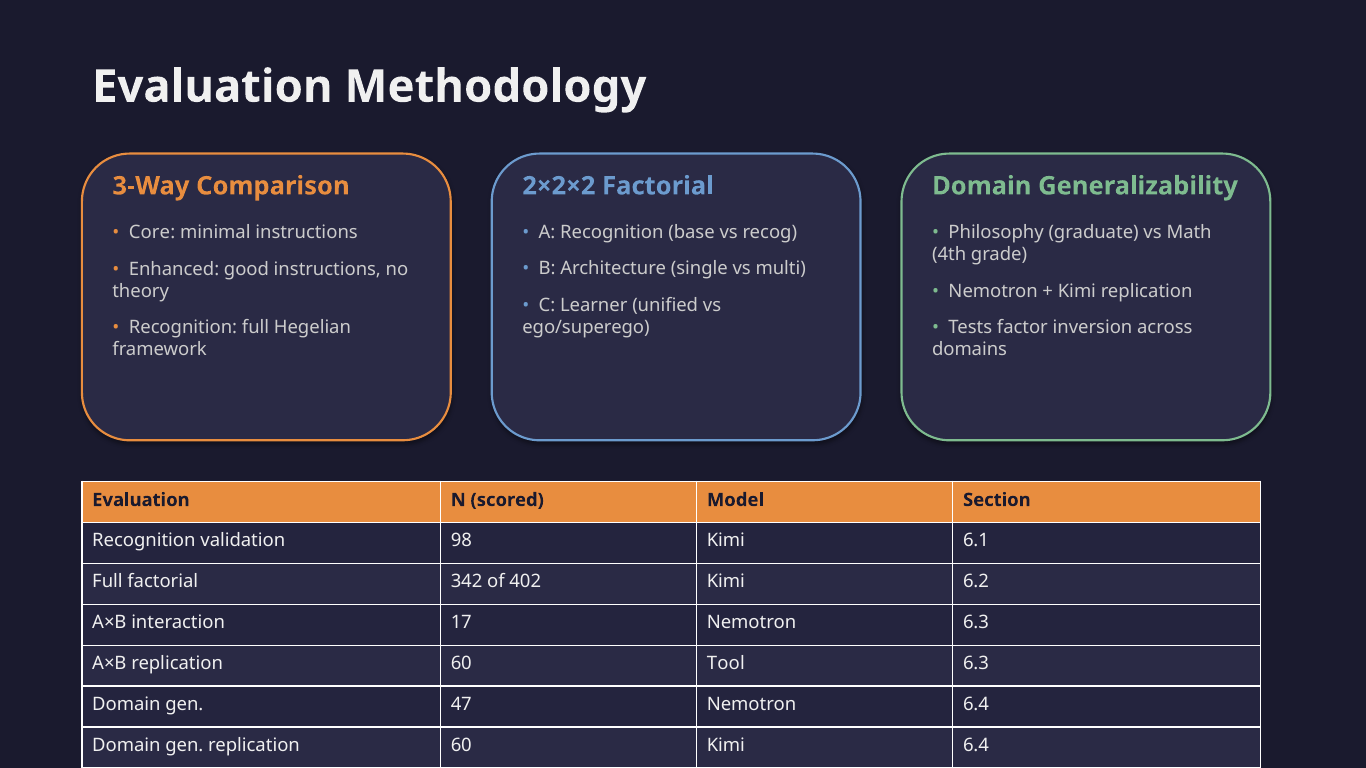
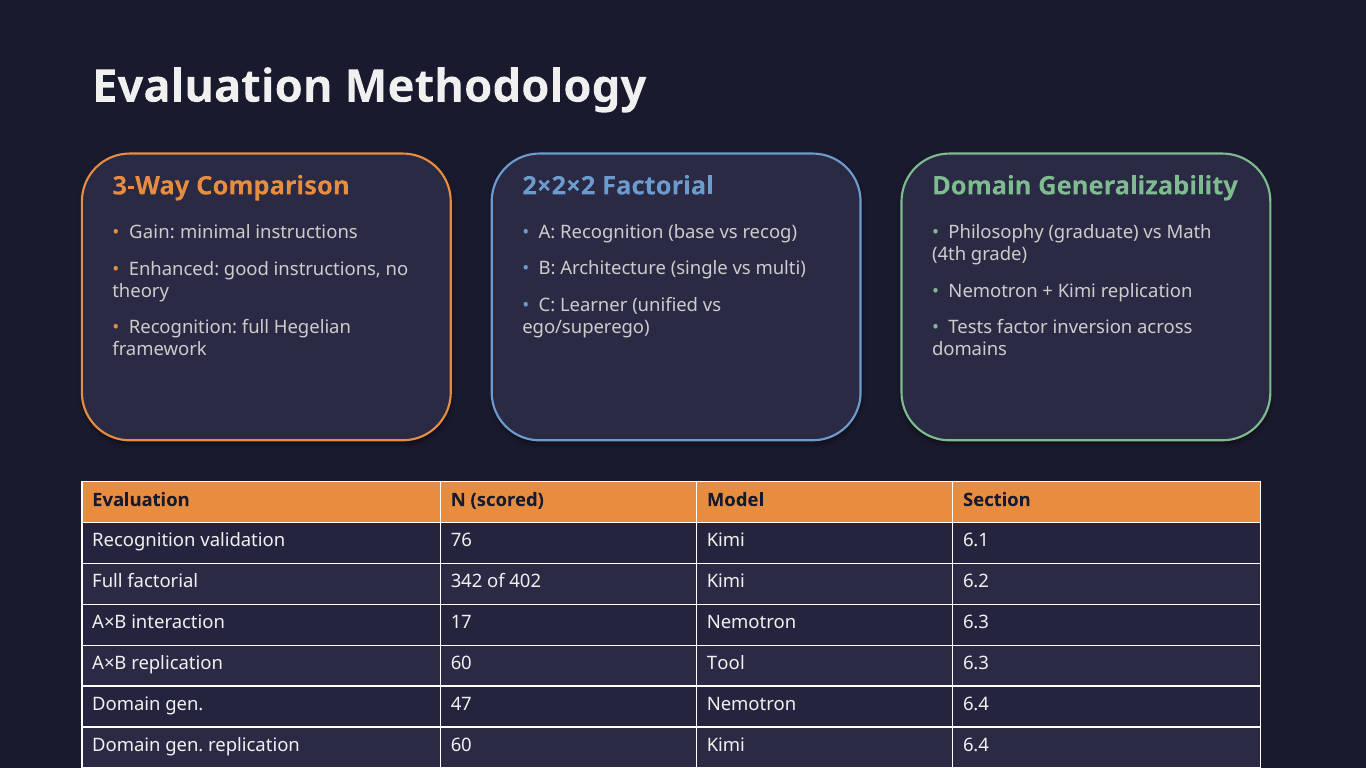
Core: Core -> Gain (152, 233)
98: 98 -> 76 (461, 541)
